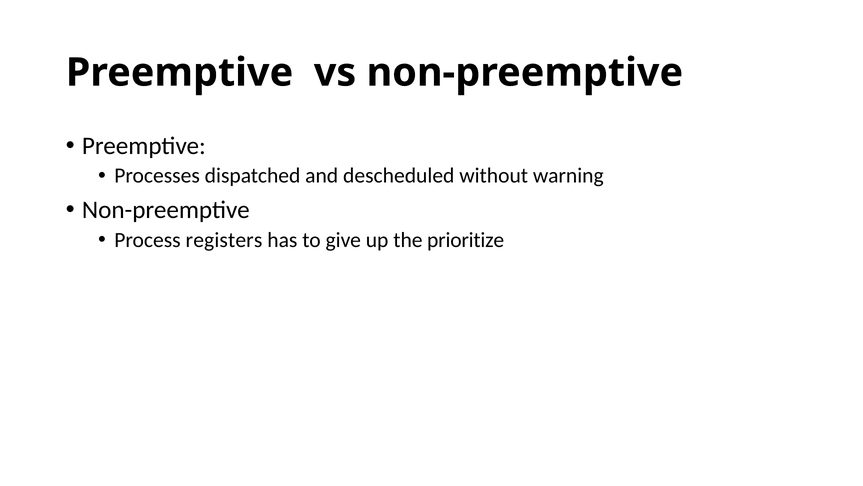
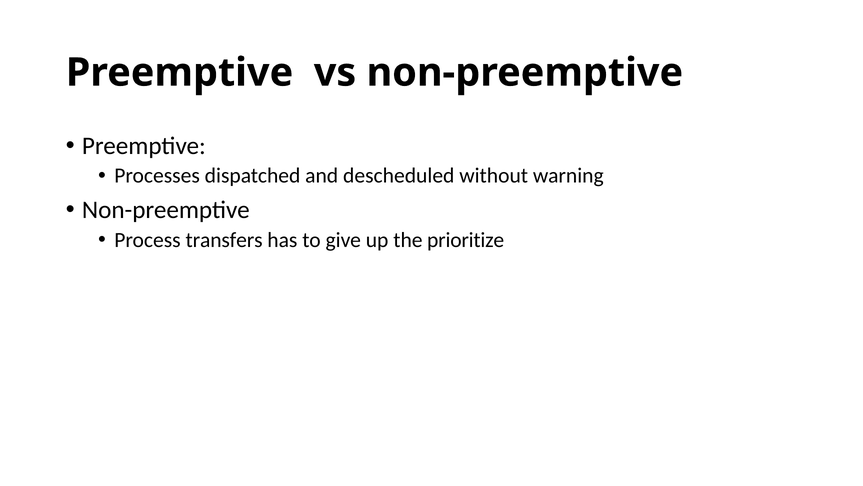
registers: registers -> transfers (224, 240)
